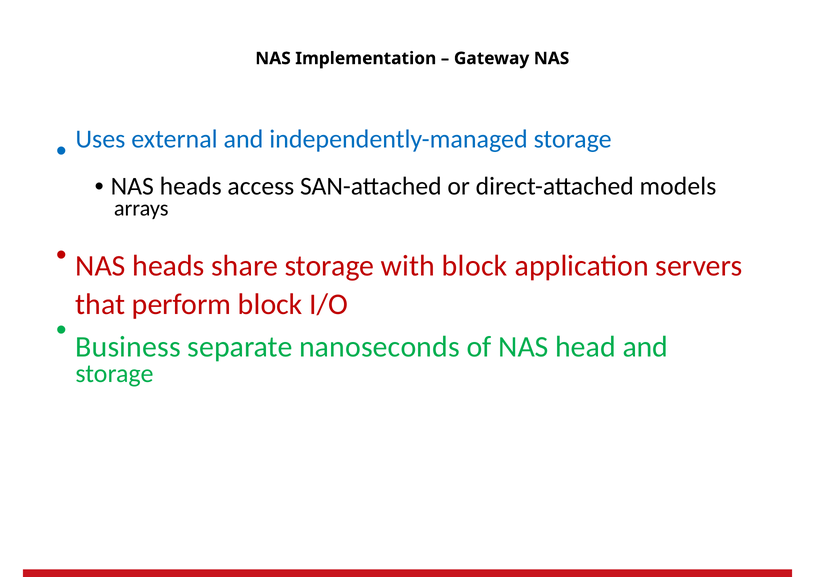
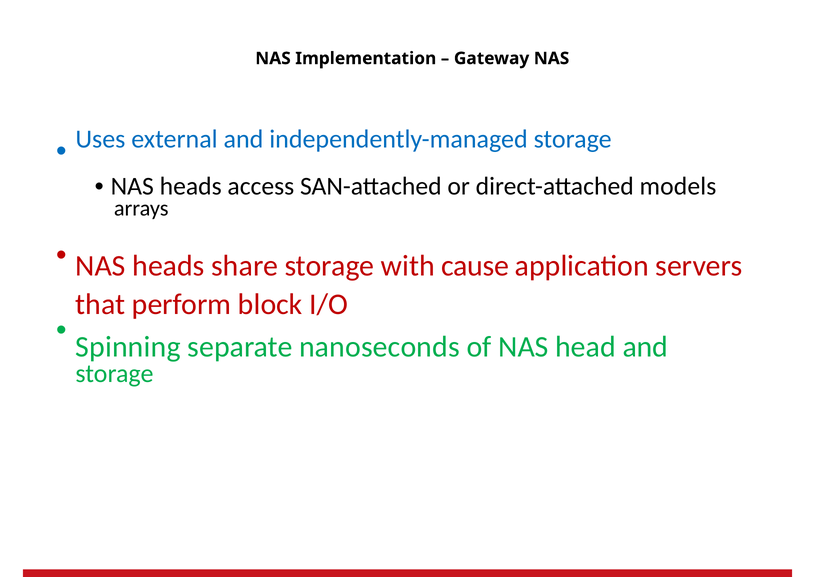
with block: block -> cause (475, 266)
Business: Business -> Spinning (128, 347)
